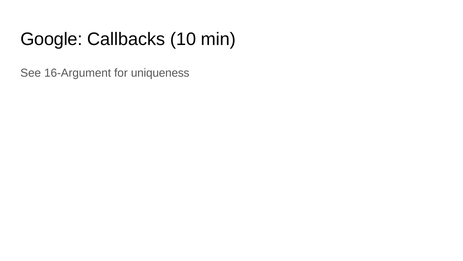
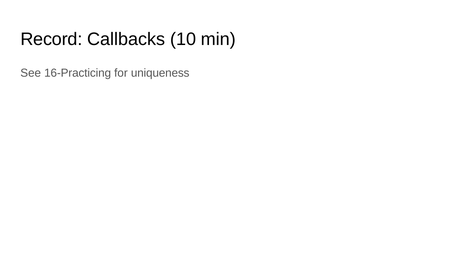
Google: Google -> Record (51, 39)
16-Argument: 16-Argument -> 16-Practicing (78, 73)
